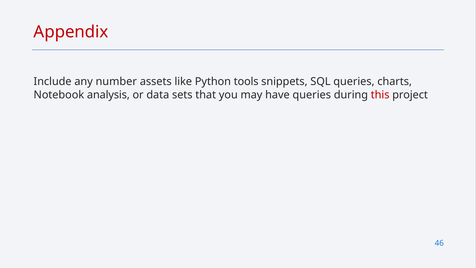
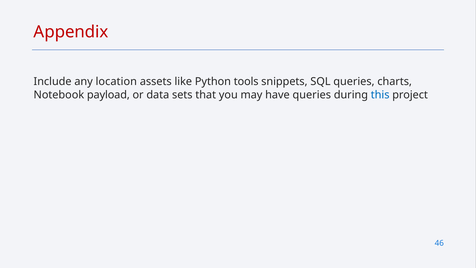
number: number -> location (116, 82)
analysis: analysis -> payload (108, 95)
this colour: red -> blue (380, 95)
